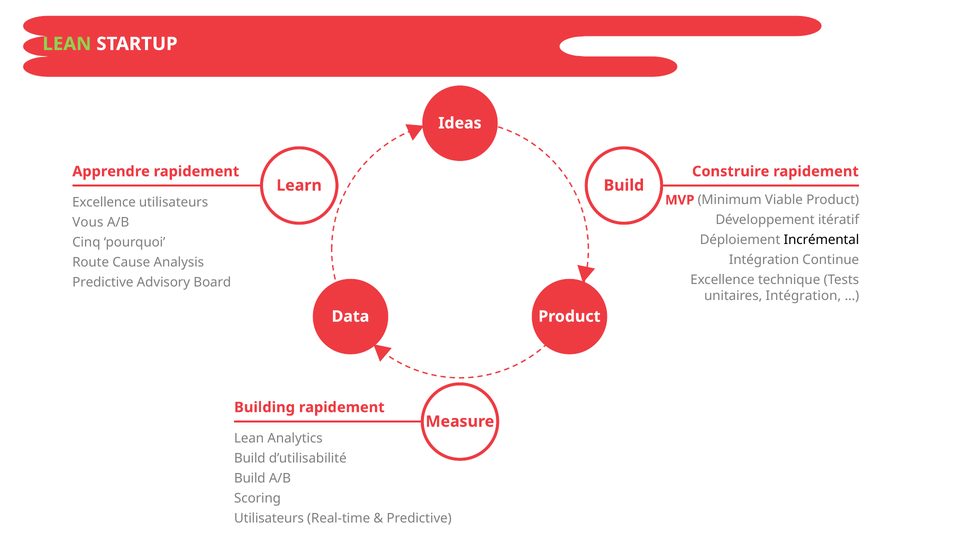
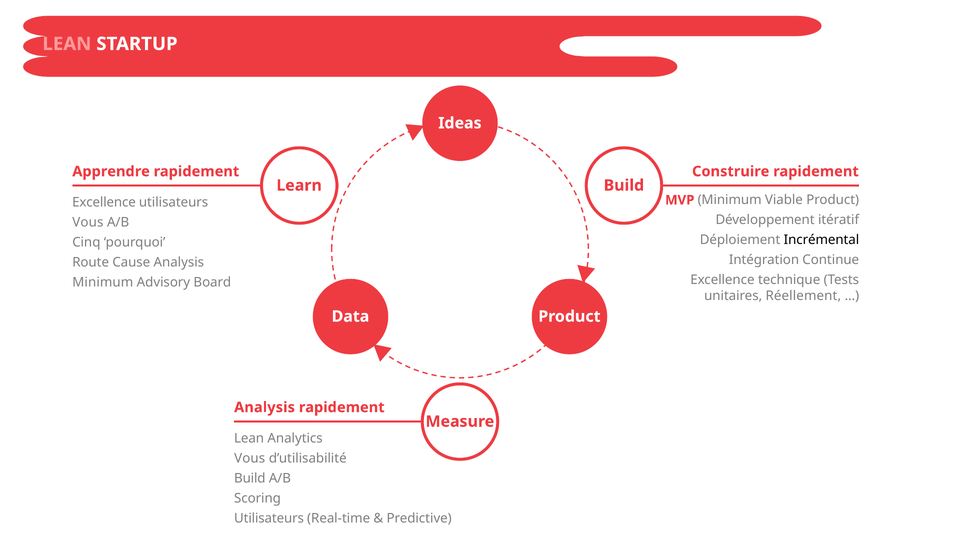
LEAN colour: light green -> pink (67, 44)
Predictive: Predictive -> Minimum (103, 283)
unitaires Intégration: Intégration -> Réellement (803, 296)
Building: Building -> Analysis (265, 407)
Build: Build -> Vous (250, 458)
